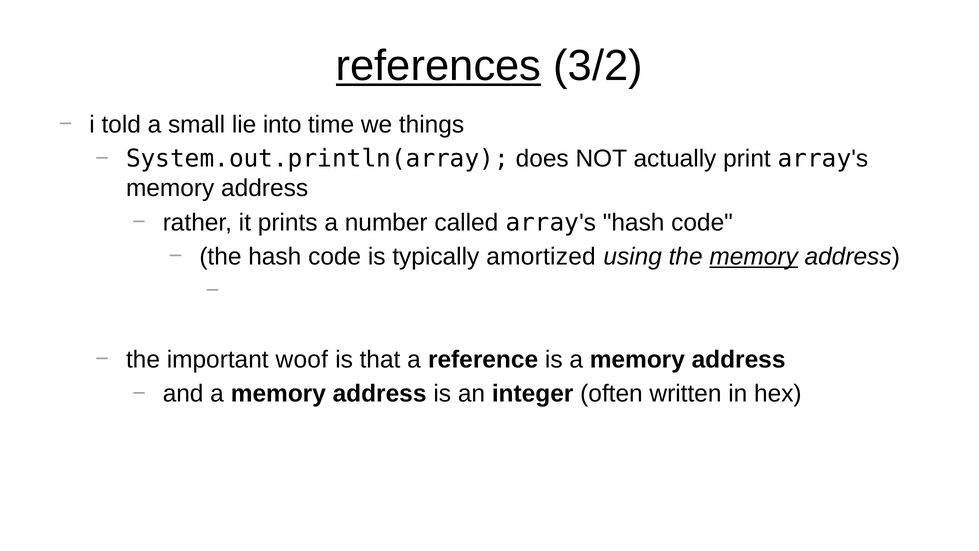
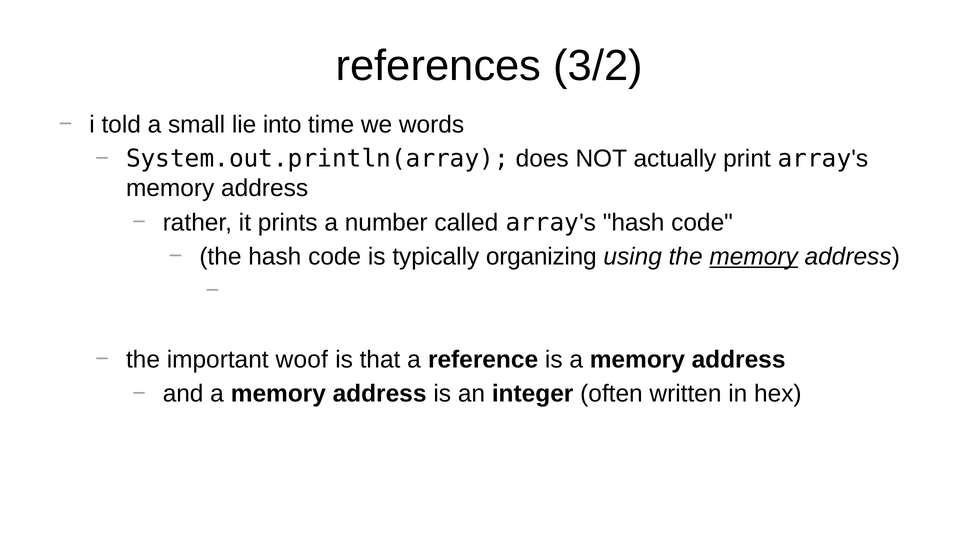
references underline: present -> none (438, 66)
things: things -> words (432, 124)
amortized: amortized -> organizing (541, 257)
